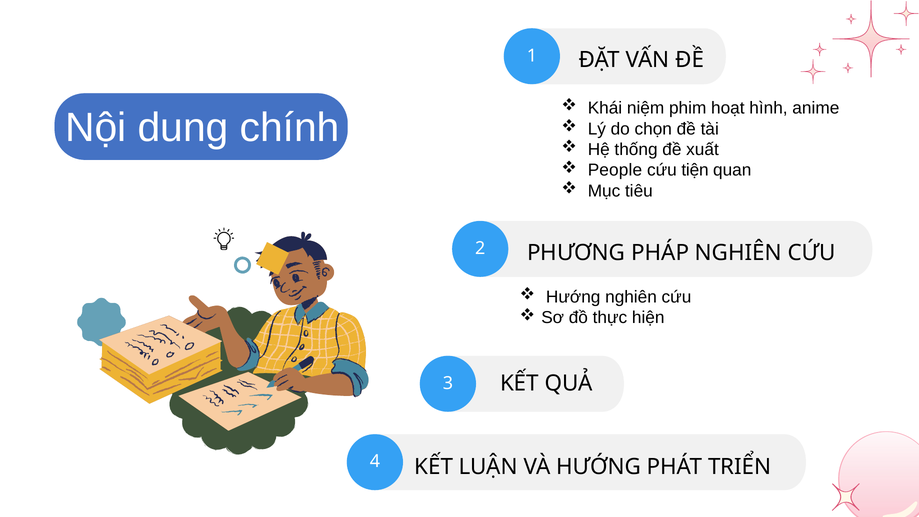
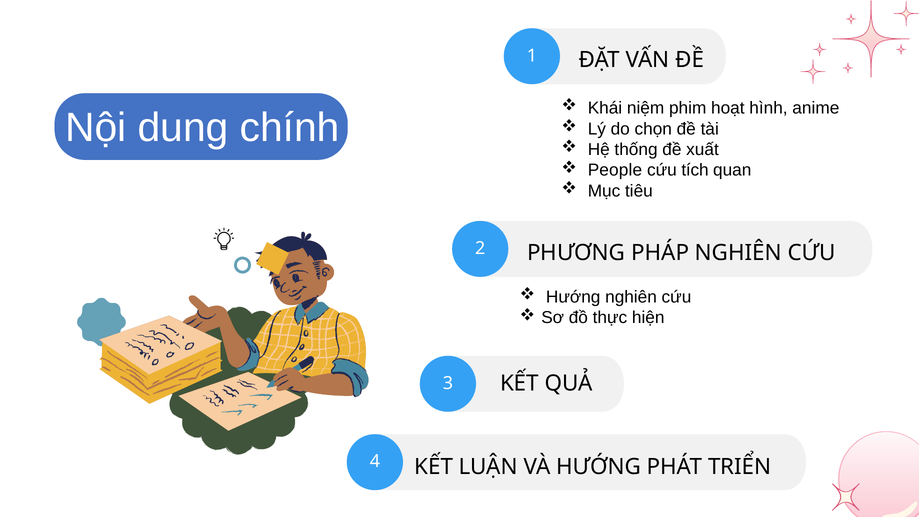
tiện: tiện -> tích (695, 170)
